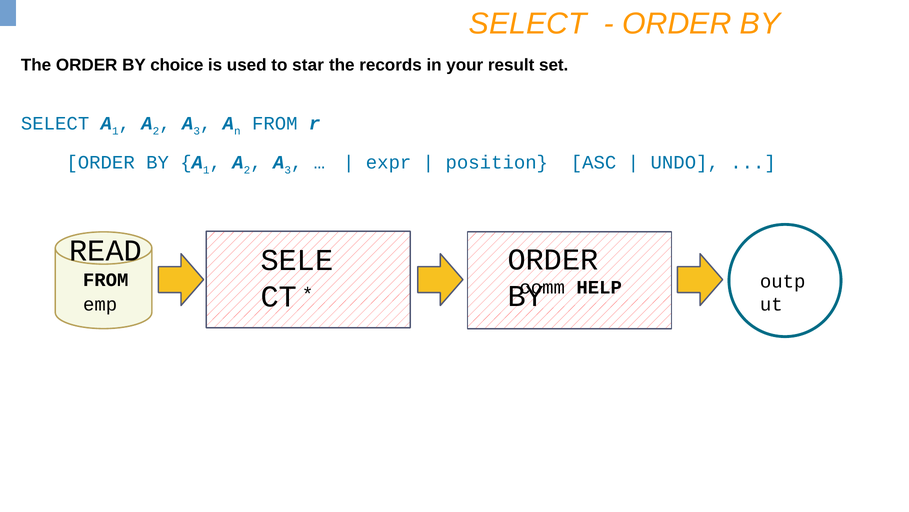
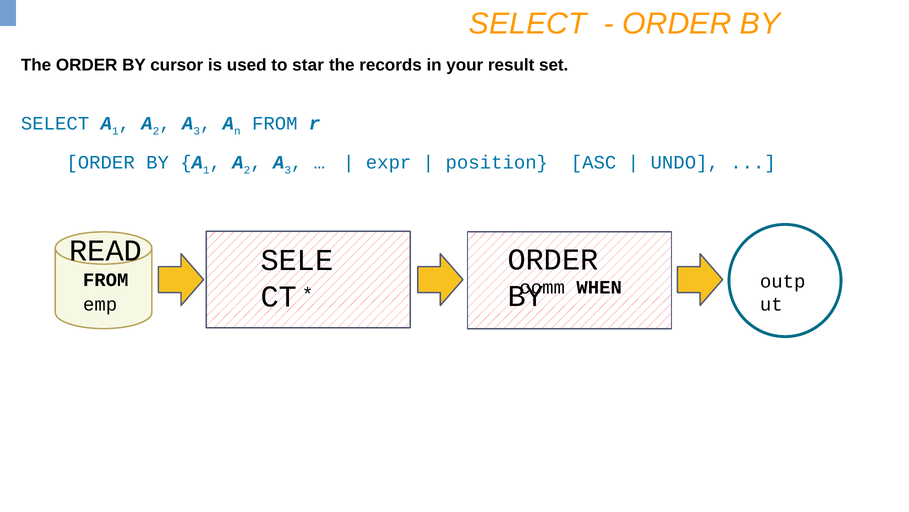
choice: choice -> cursor (177, 65)
HELP: HELP -> WHEN (599, 287)
